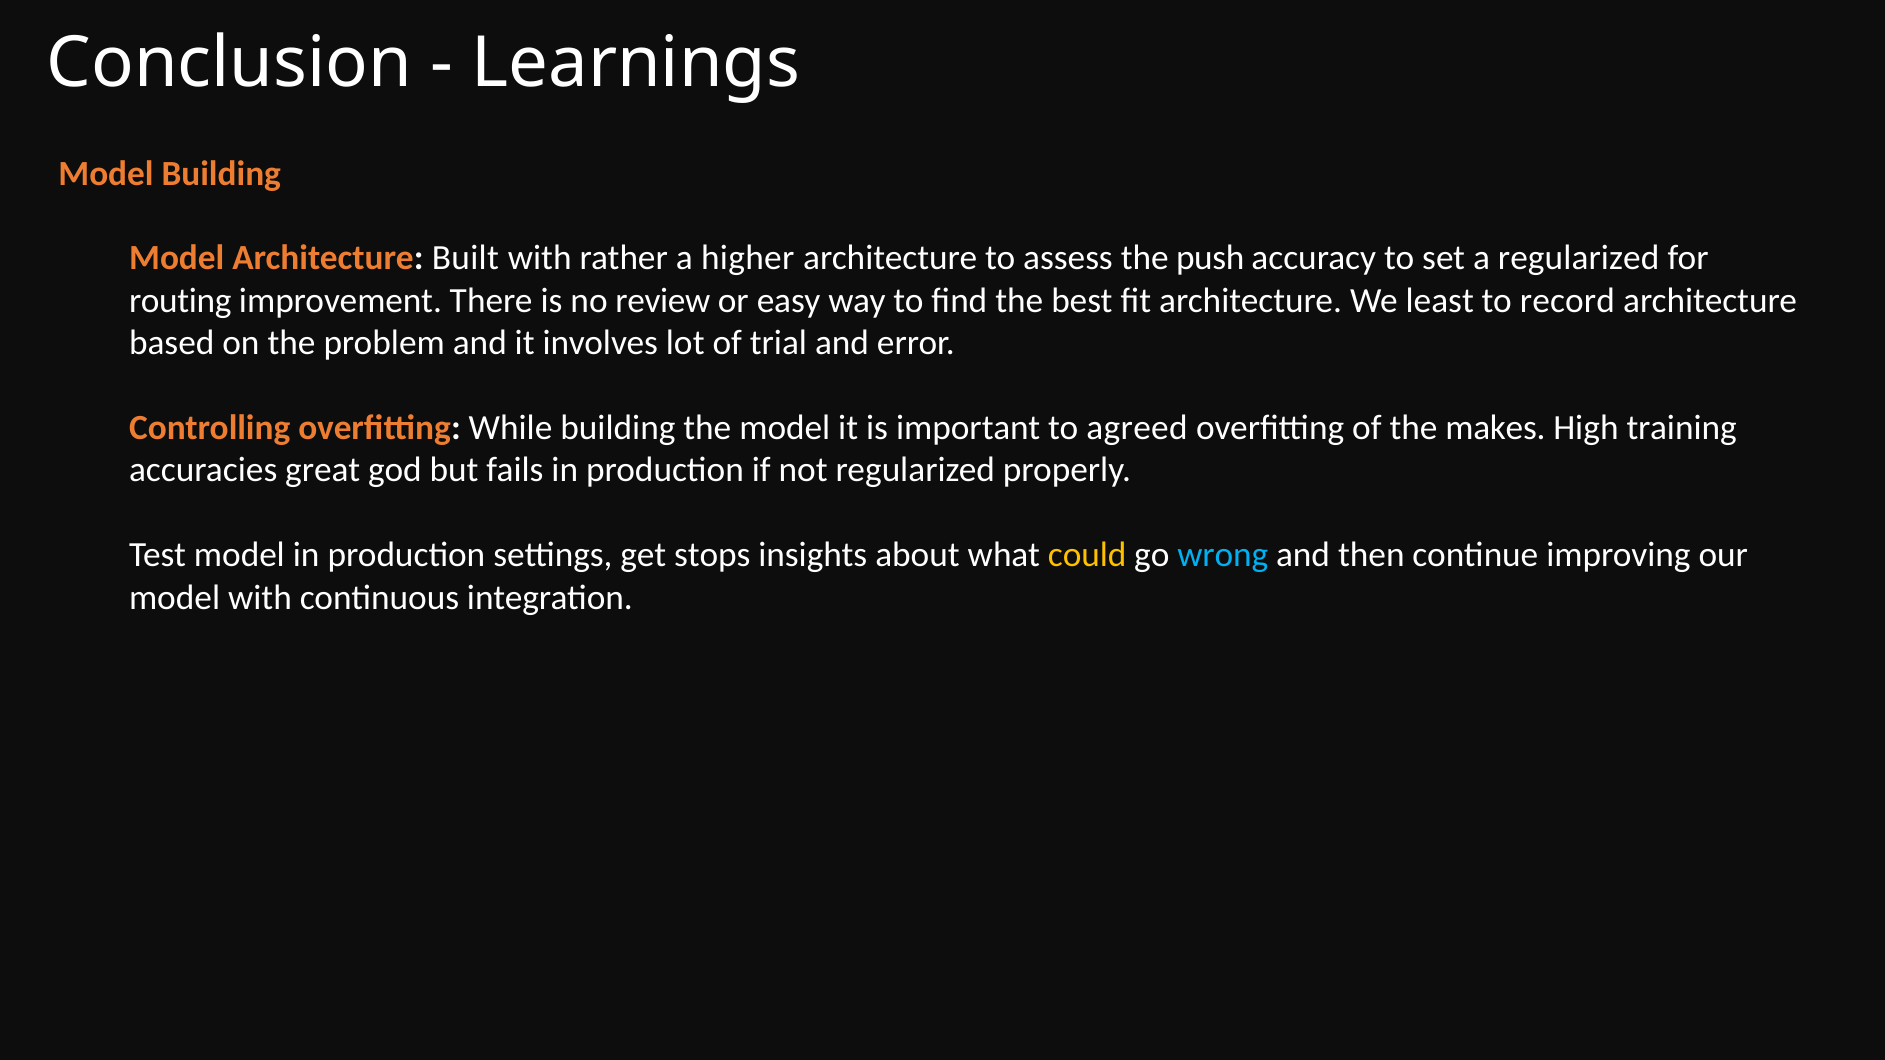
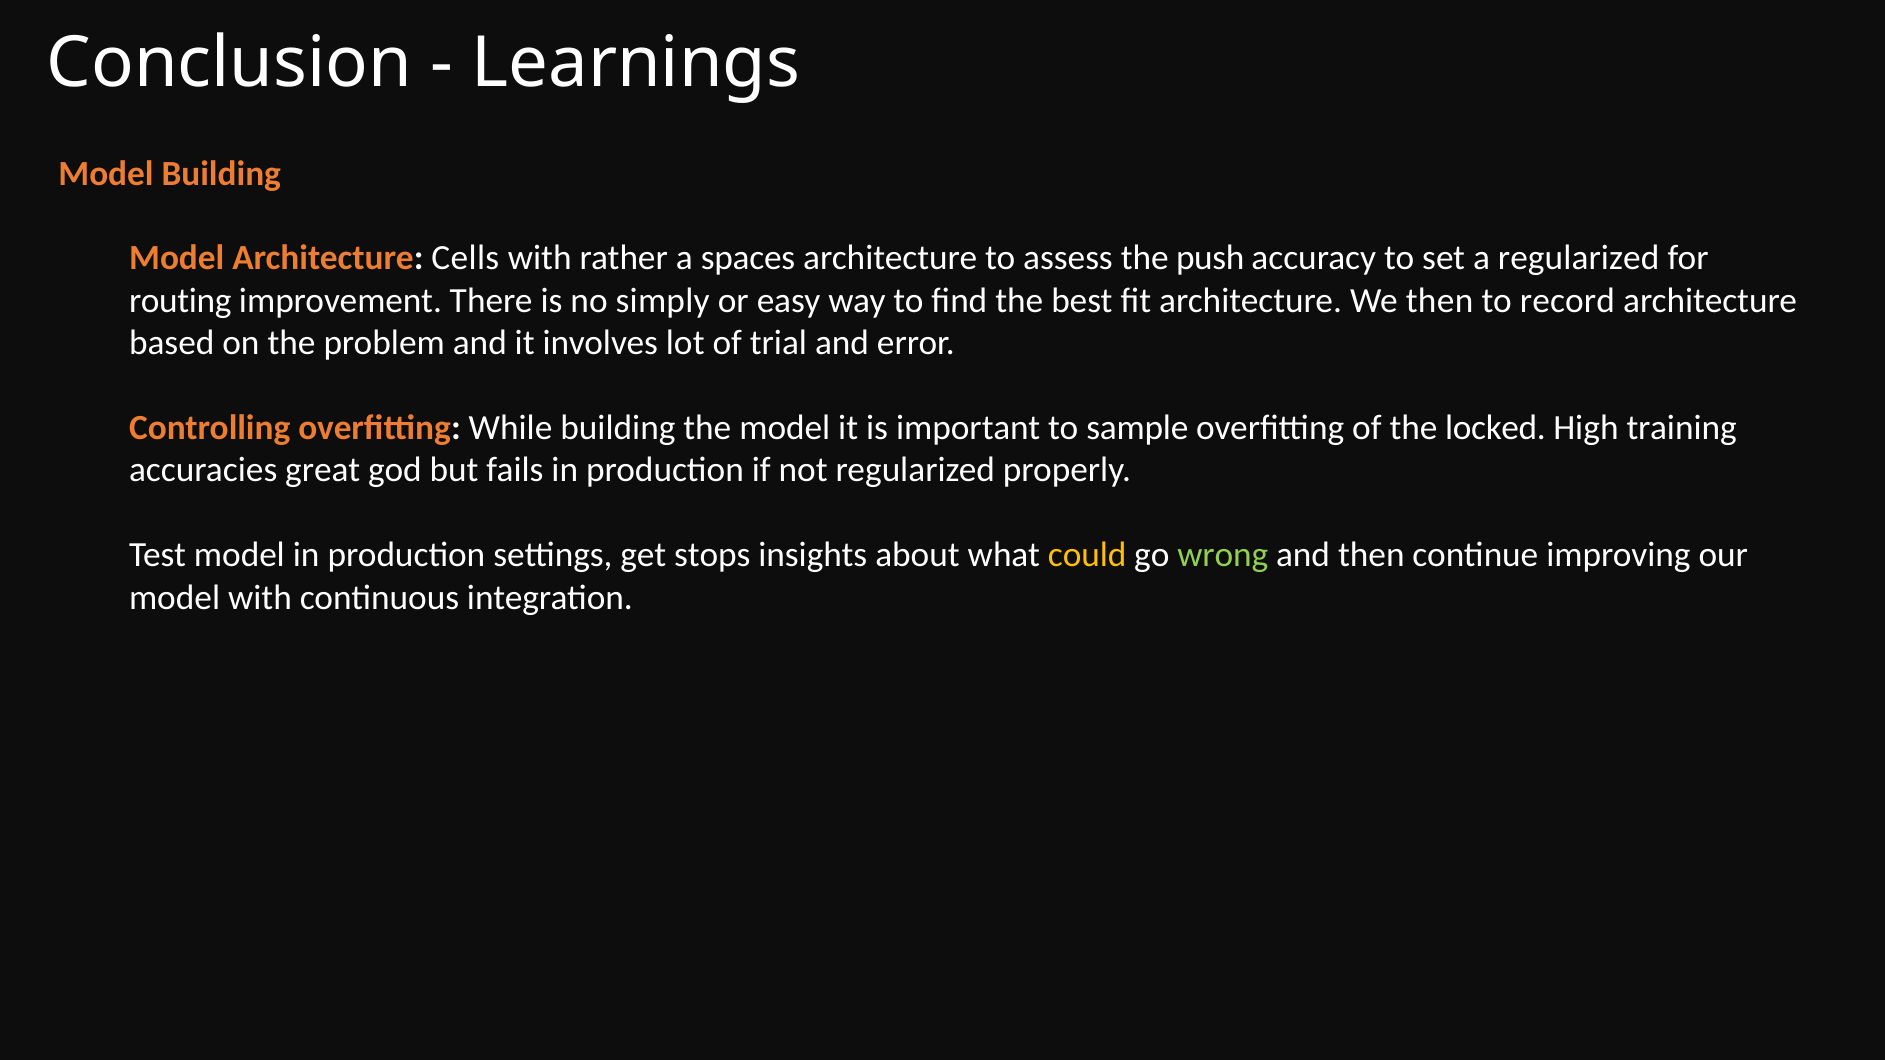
Built: Built -> Cells (465, 258)
higher: higher -> spaces (748, 258)
review: review -> simply (663, 301)
We least: least -> then (1440, 301)
agreed: agreed -> sample (1137, 428)
makes: makes -> locked (1495, 428)
wrong colour: light blue -> light green (1223, 555)
